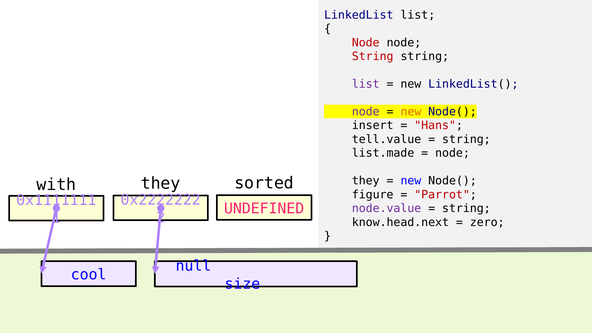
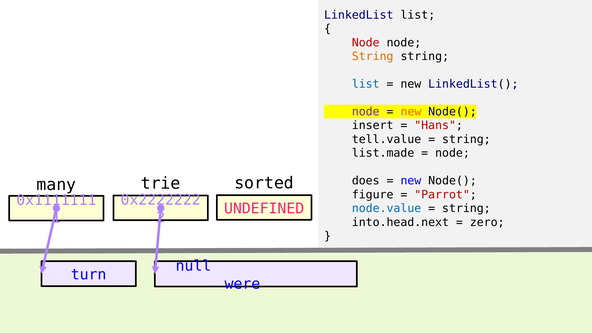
String colour: red -> orange (373, 56)
list colour: purple -> blue (366, 84)
they: they -> does (366, 181)
they: they -> trie (161, 183)
with: with -> many (56, 185)
node.value colour: purple -> blue (387, 208)
know.head.next: know.head.next -> into.head.next (400, 222)
cool: cool -> turn (89, 275)
size: size -> were (242, 284)
